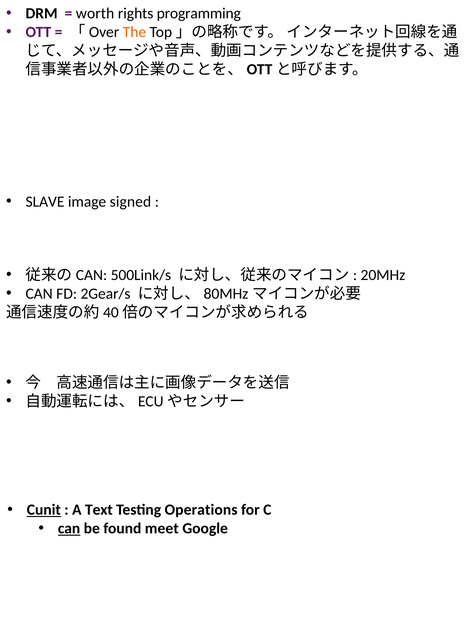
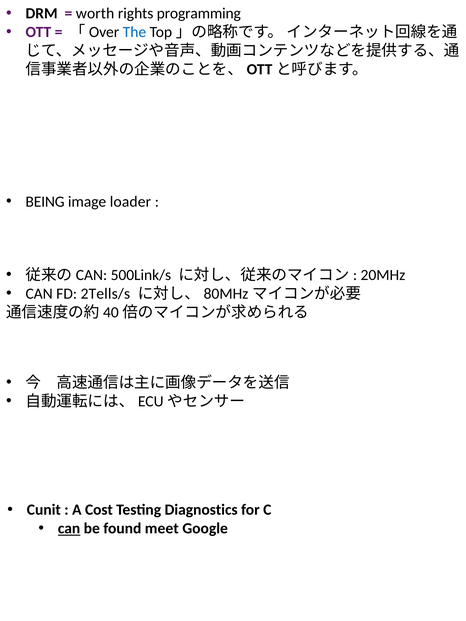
The colour: orange -> blue (134, 32)
SLAVE: SLAVE -> BEING (45, 202)
signed: signed -> loader (130, 202)
2Gear/s: 2Gear/s -> 2Tells/s (105, 294)
Cunit underline: present -> none (44, 510)
Text: Text -> Cost (99, 510)
Operations: Operations -> Diagnostics (201, 510)
